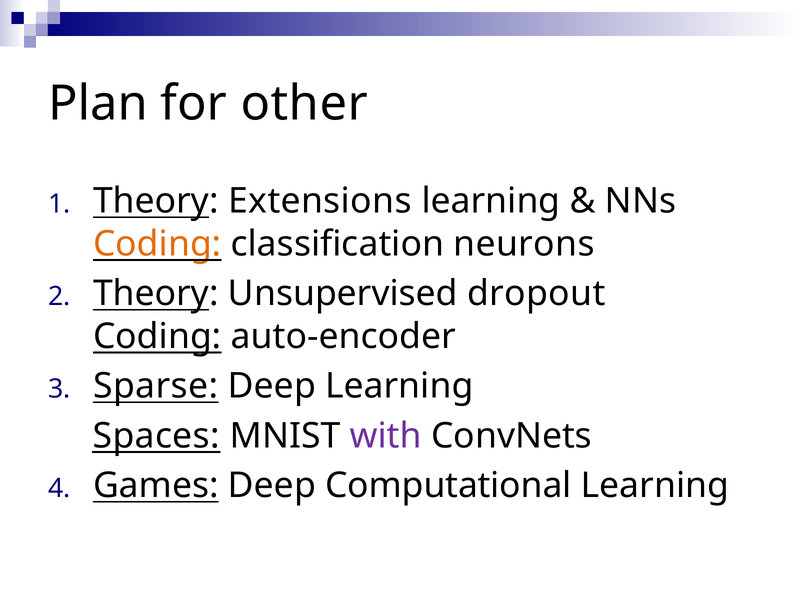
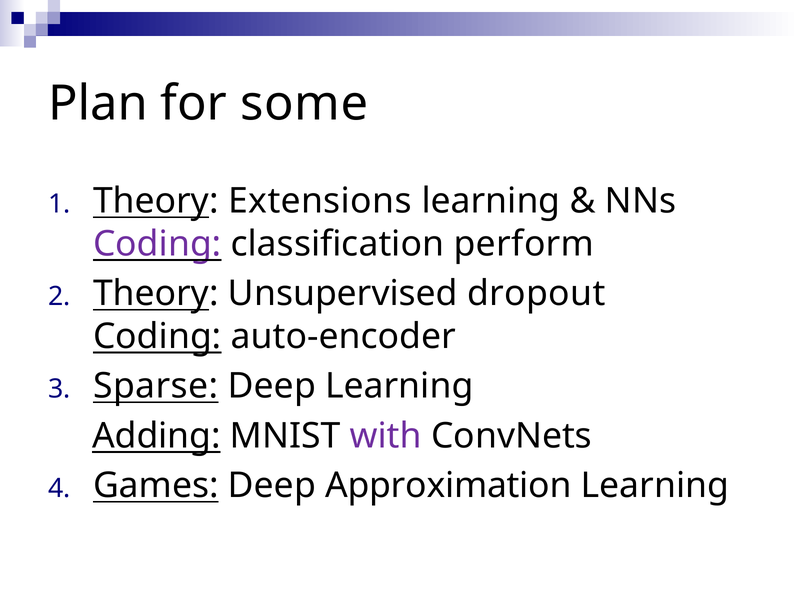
other: other -> some (304, 103)
Coding colour: orange -> purple (157, 244)
neurons: neurons -> perform (524, 244)
Spaces: Spaces -> Adding (156, 436)
Computational: Computational -> Approximation (448, 486)
